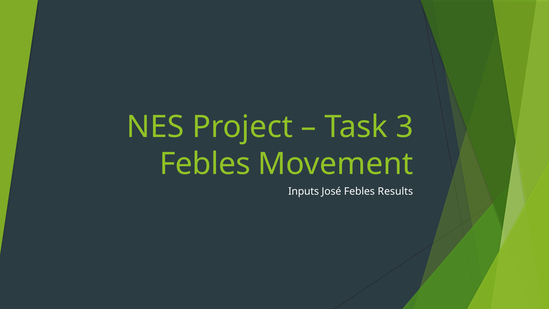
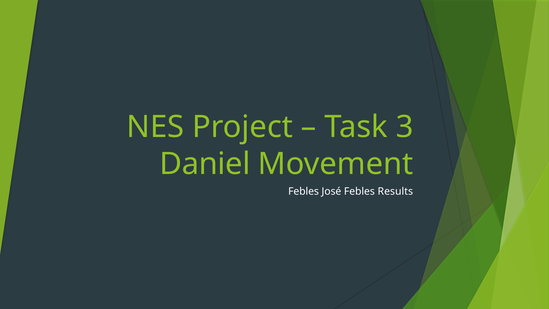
Febles: Febles -> Daniel (205, 164)
Inputs: Inputs -> Febles (304, 191)
